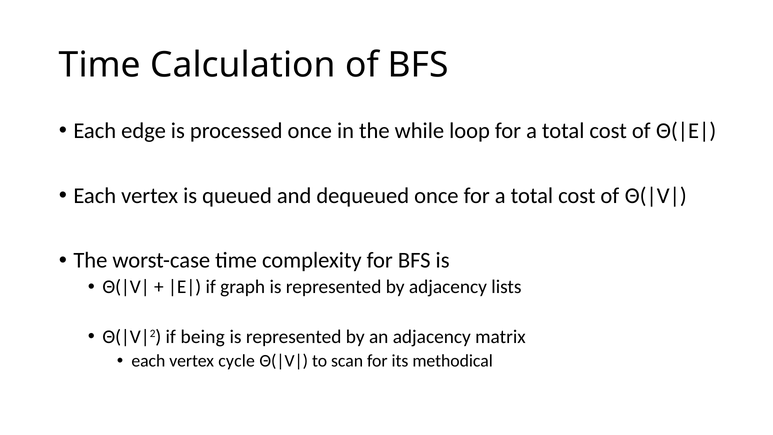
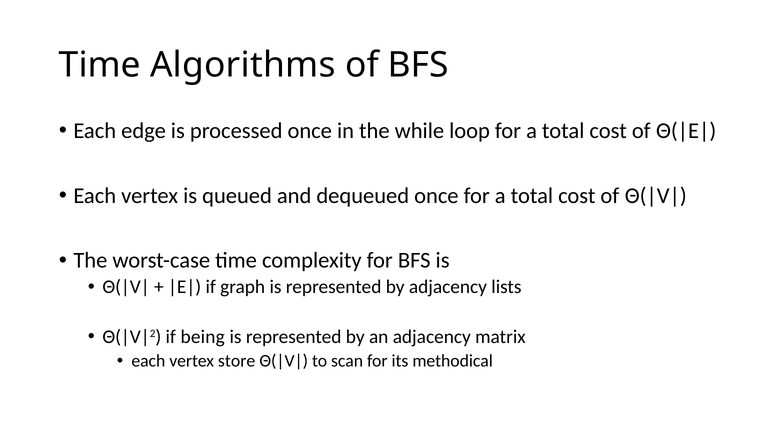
Calculation: Calculation -> Algorithms (243, 65)
cycle: cycle -> store (237, 361)
